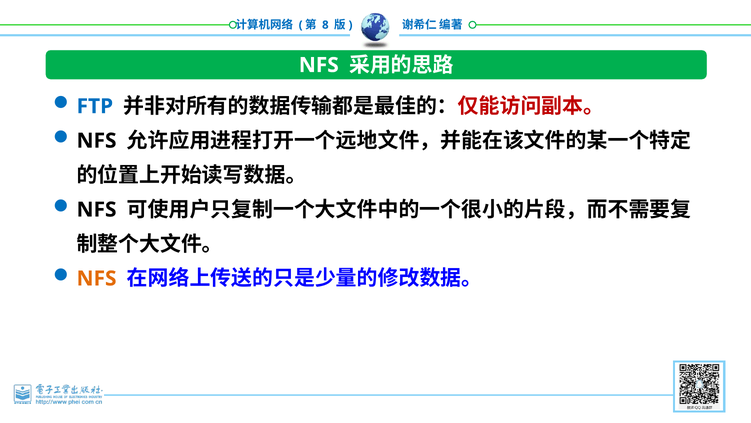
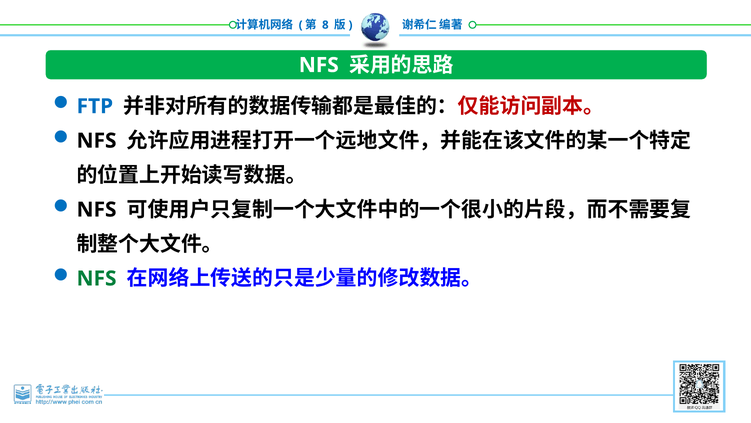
NFS colour: orange -> green (97, 278)
